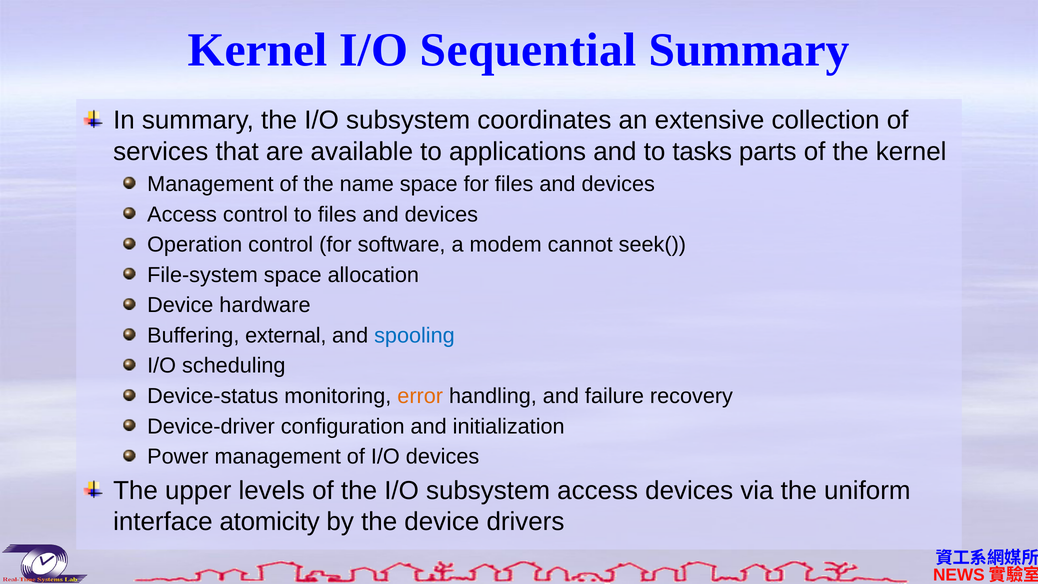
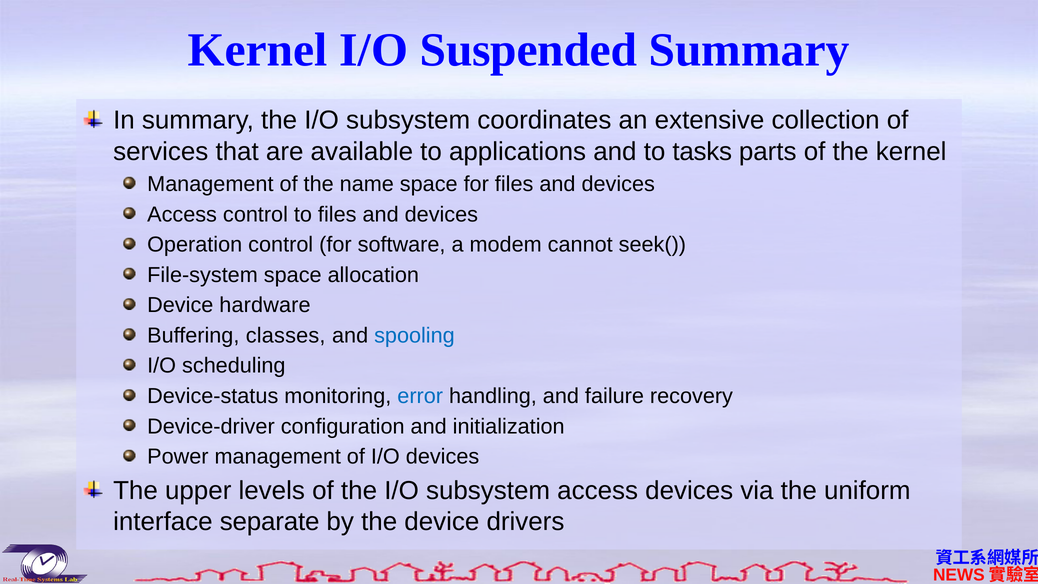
Sequential: Sequential -> Suspended (528, 50)
external: external -> classes (286, 335)
error colour: orange -> blue (420, 396)
atomicity: atomicity -> separate (270, 522)
